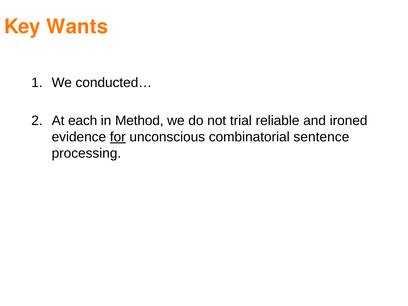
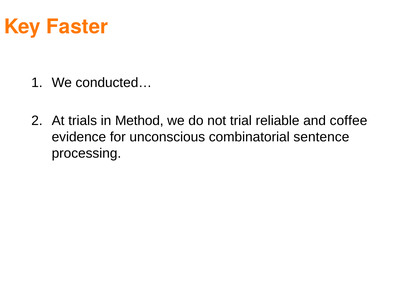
Wants: Wants -> Faster (77, 27)
each: each -> trials (83, 121)
ironed: ironed -> coffee (349, 121)
for underline: present -> none (118, 137)
